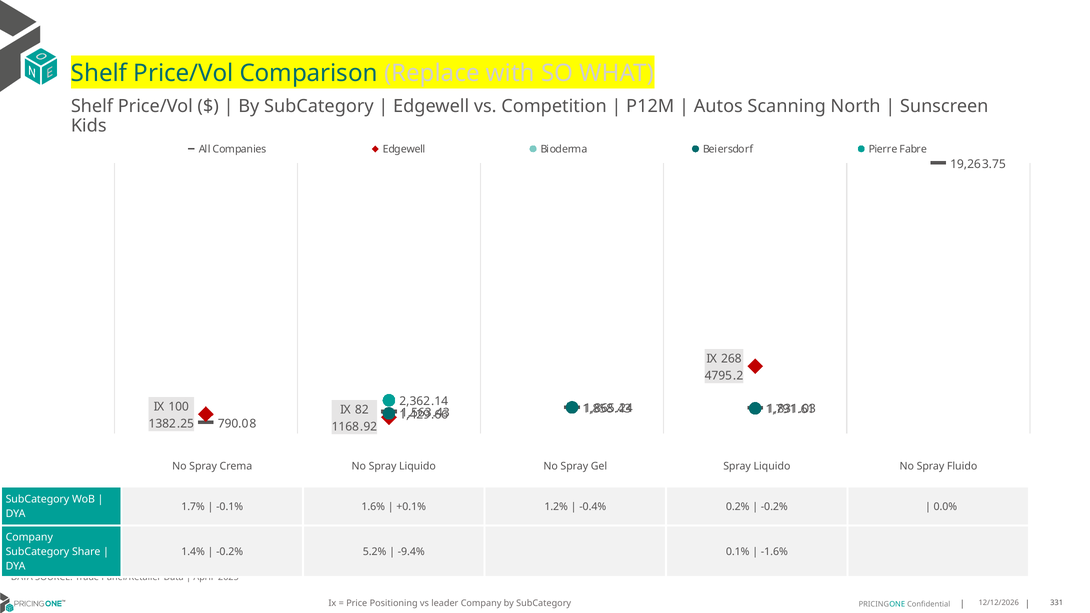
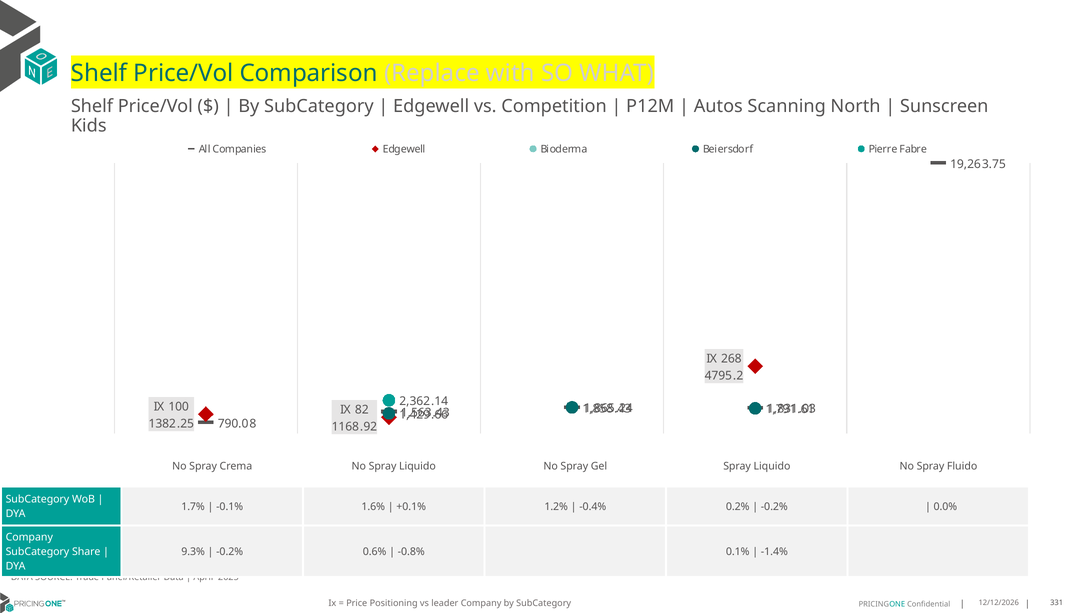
1.4%: 1.4% -> 9.3% (193, 552)
5.2%: 5.2% -> 0.6% (375, 552)
-9.4%: -9.4% -> -0.8% (411, 552)
-1.6%: -1.6% -> -1.4% (774, 552)
